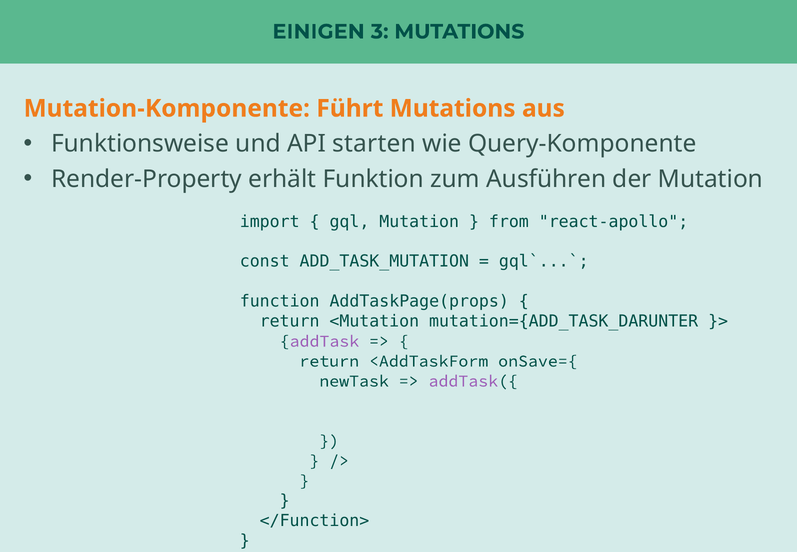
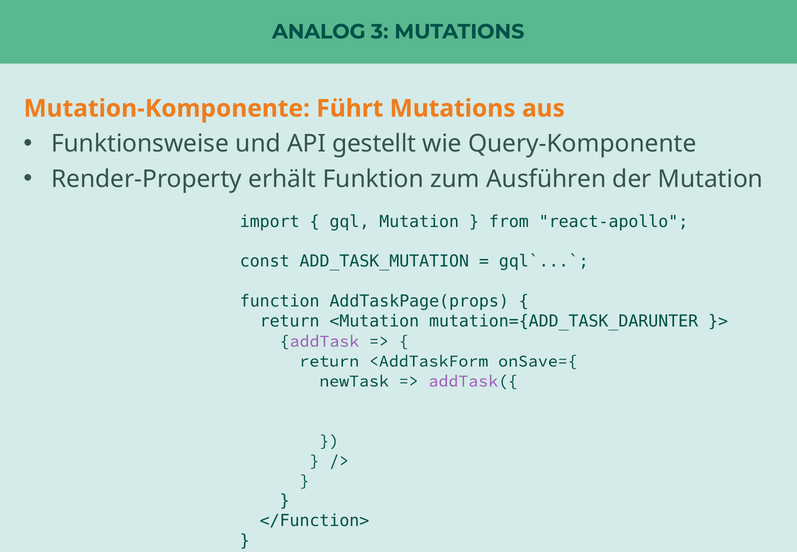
EINIGEN: EINIGEN -> ANALOG (319, 32)
starten: starten -> gestellt (374, 144)
